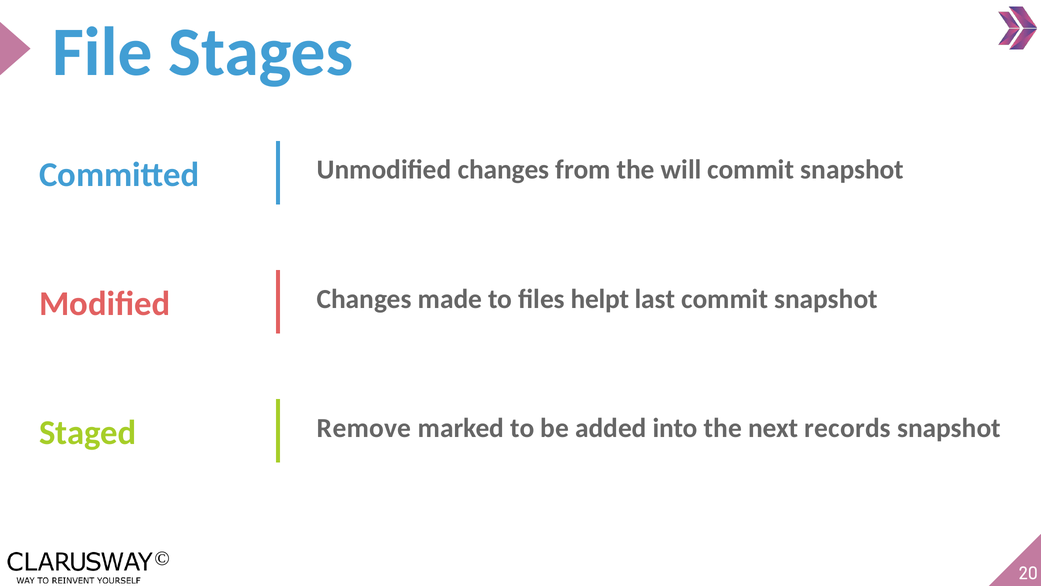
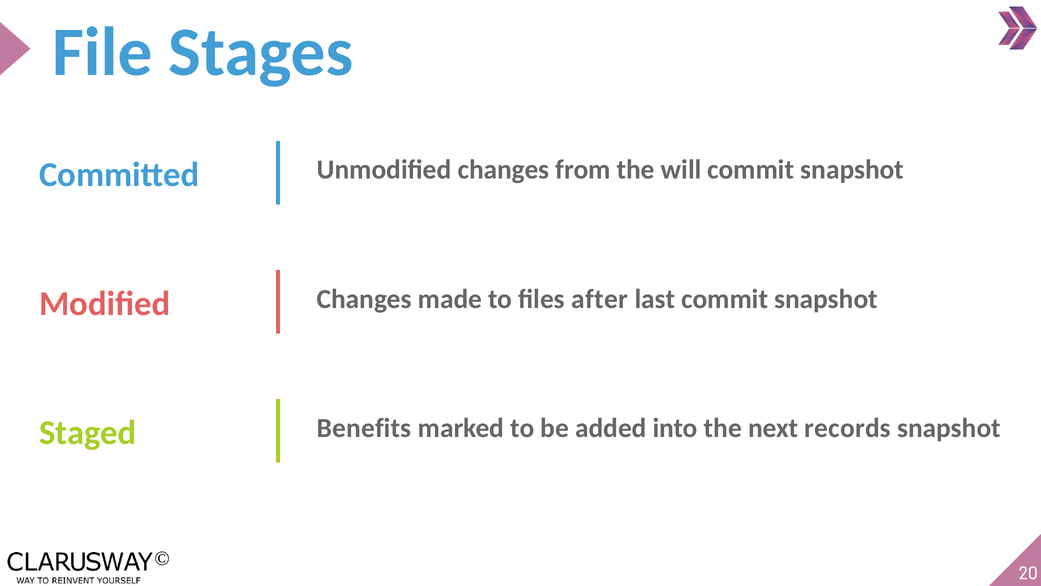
helpt: helpt -> after (600, 299)
Remove: Remove -> Benefits (364, 428)
